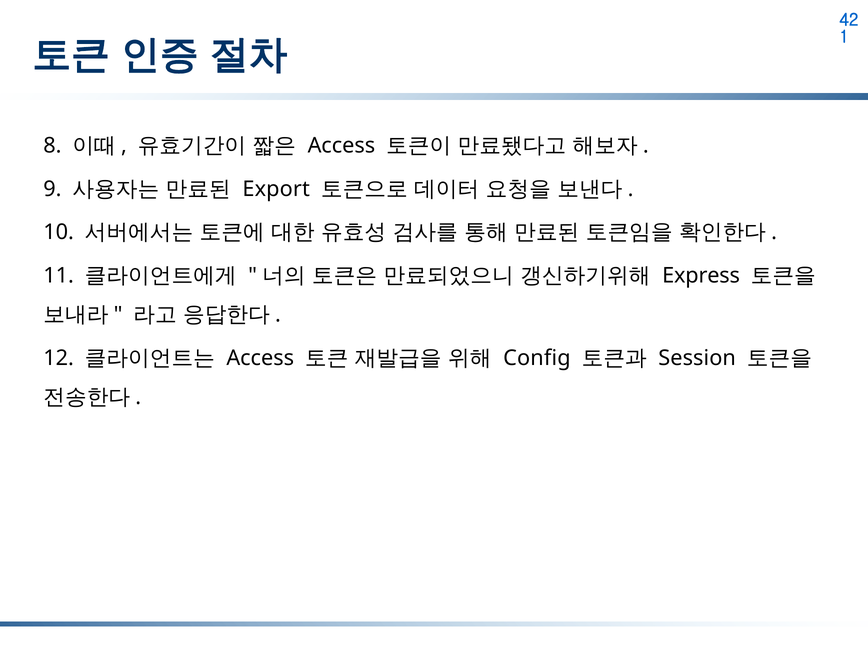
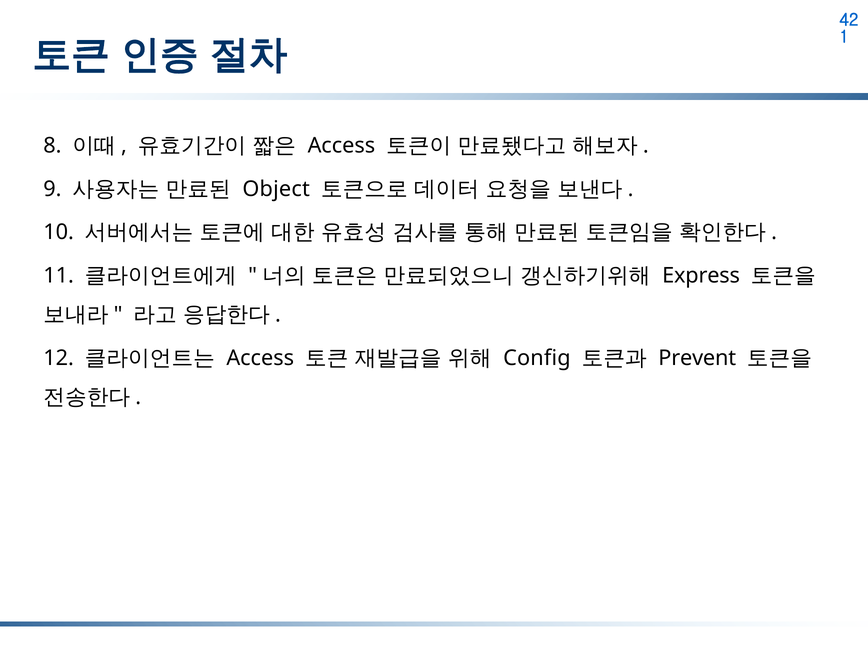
Export: Export -> Object (276, 189)
Session: Session -> Prevent (697, 358)
